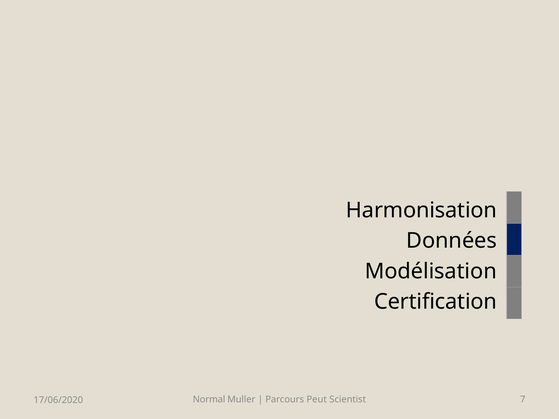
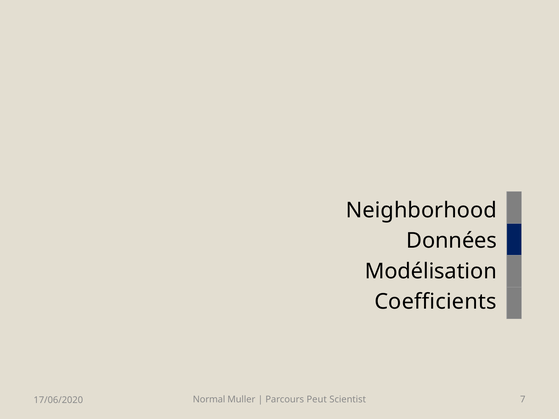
Harmonisation: Harmonisation -> Neighborhood (421, 211)
Certification: Certification -> Coefficients (435, 302)
